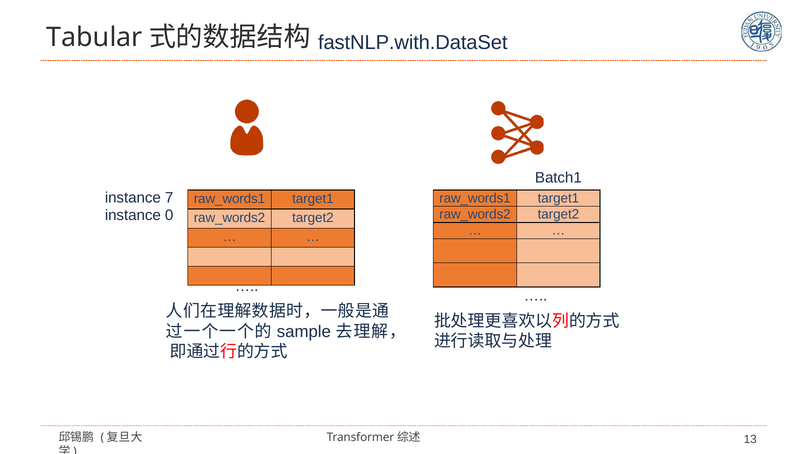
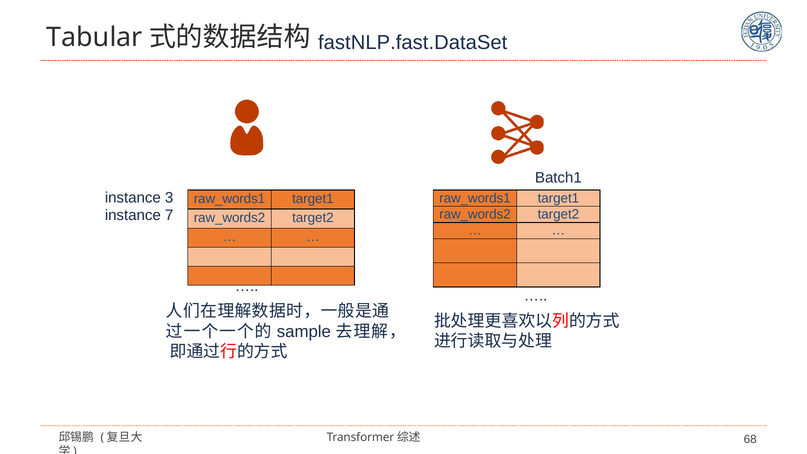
fastNLP.with.DataSet: fastNLP.with.DataSet -> fastNLP.fast.DataSet (413, 42)
7: 7 -> 3 (169, 198)
0: 0 -> 7 (169, 215)
13: 13 -> 68 (750, 439)
